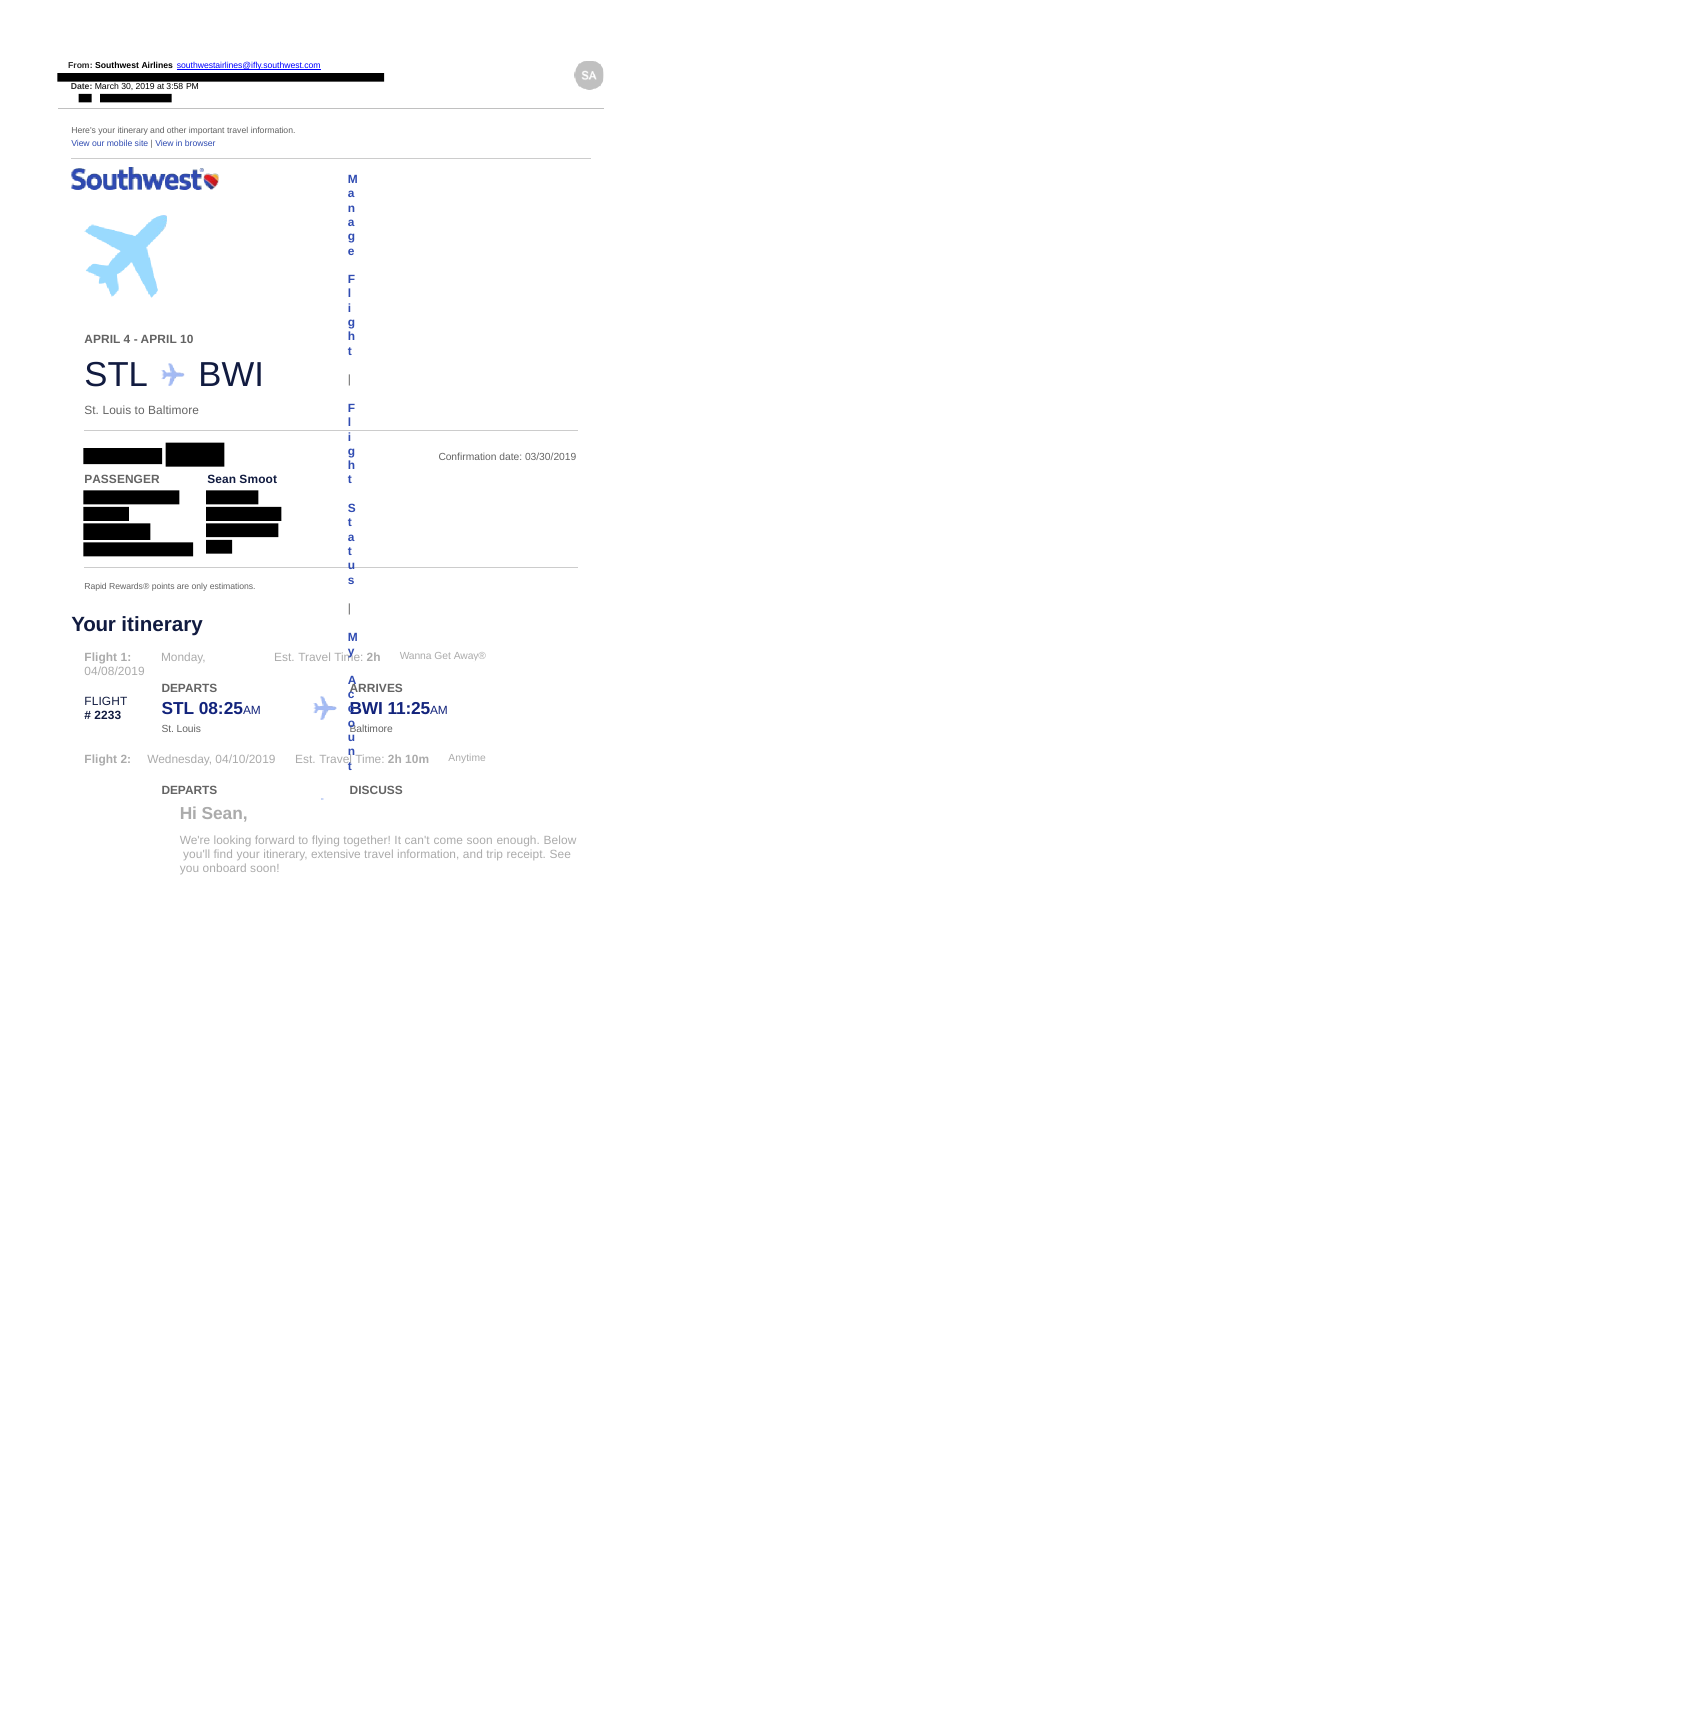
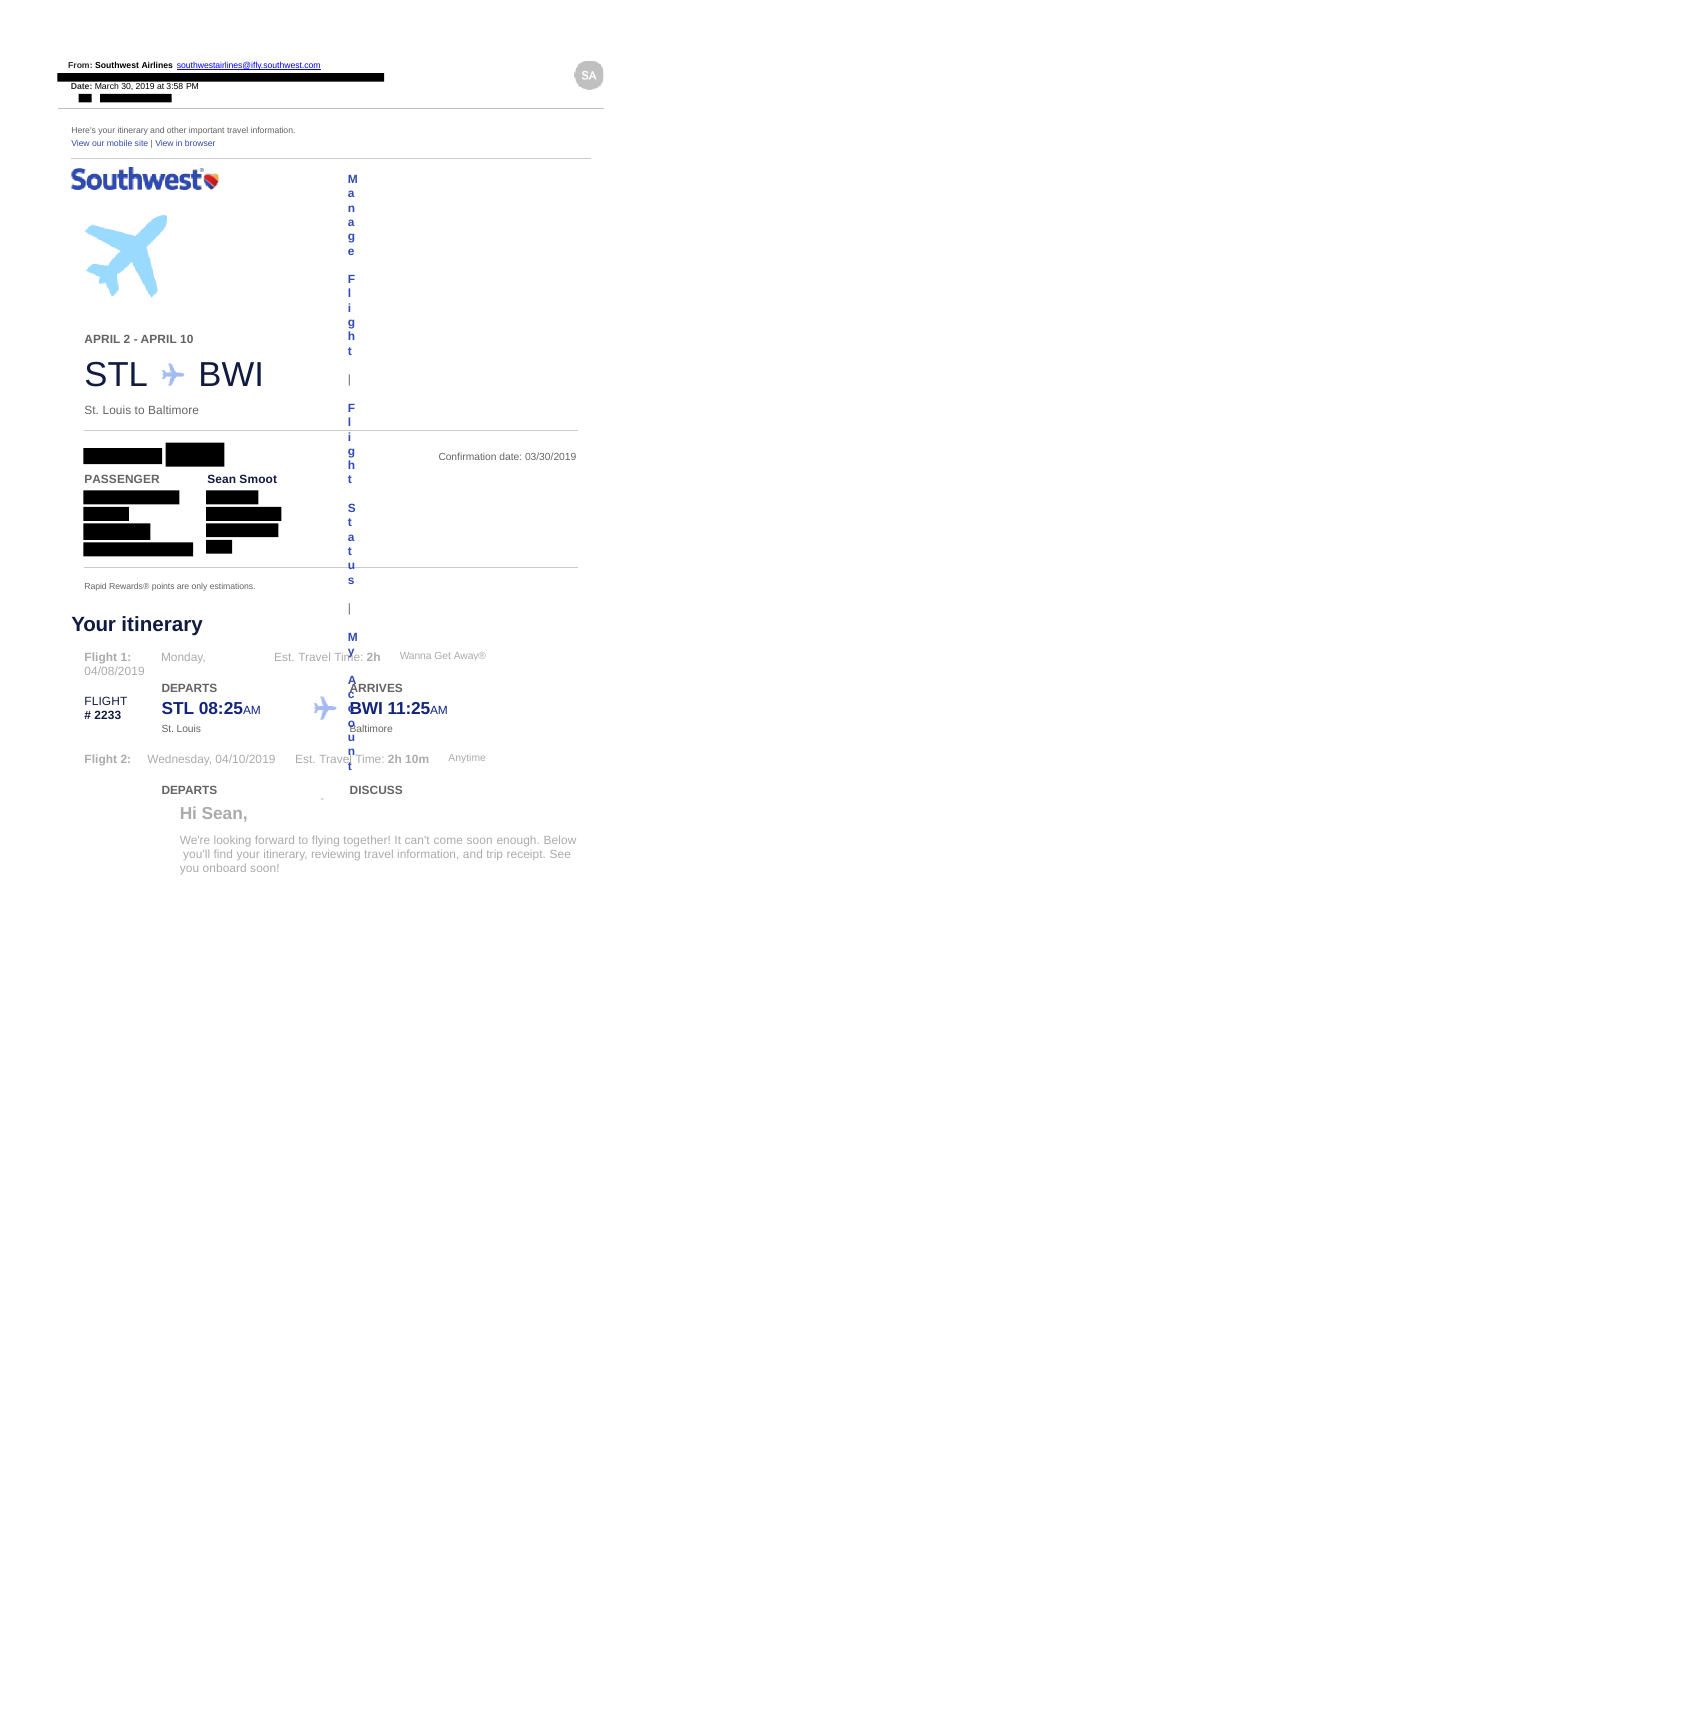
APRIL 4: 4 -> 2 (127, 340)
extensive: extensive -> reviewing (336, 854)
